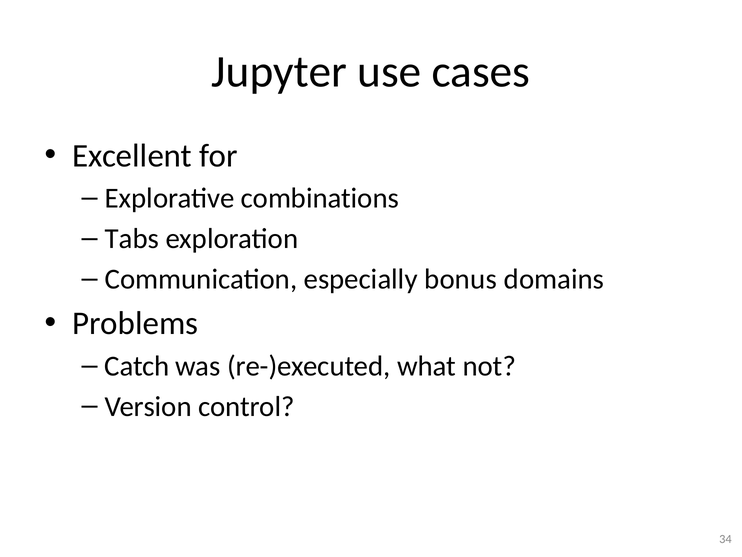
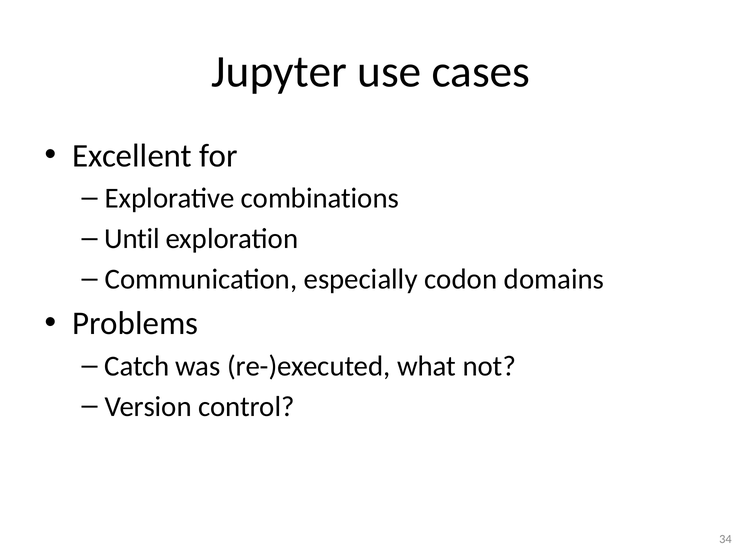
Tabs: Tabs -> Until (132, 239)
bonus: bonus -> codon (461, 279)
